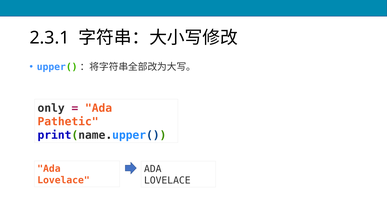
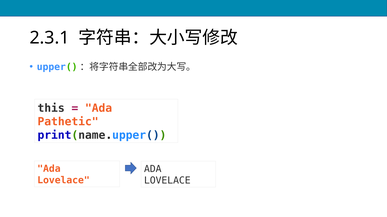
only: only -> this (51, 109)
